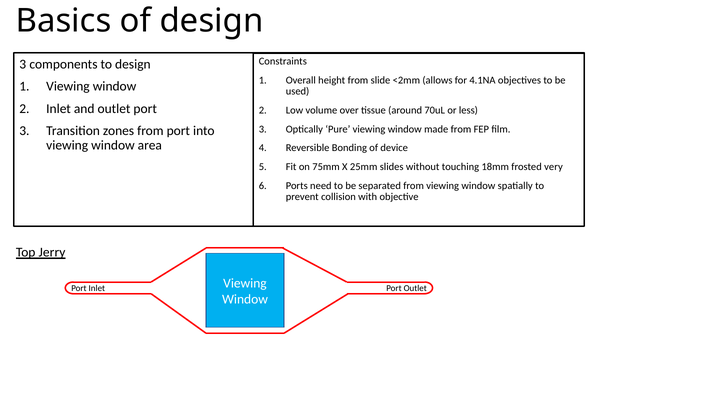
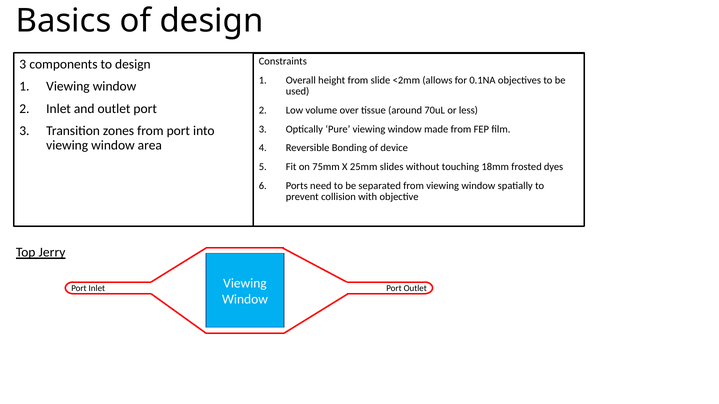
4.1NA: 4.1NA -> 0.1NA (482, 80)
very: very -> dyes (554, 167)
